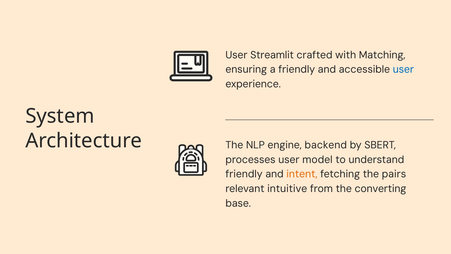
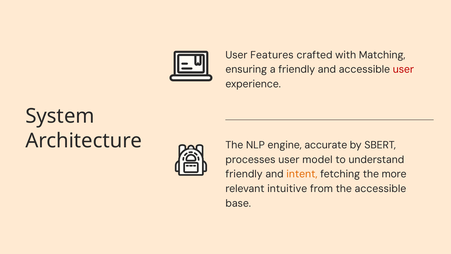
Streamlit: Streamlit -> Features (272, 55)
user colour: blue -> red (403, 69)
backend: backend -> accurate (326, 145)
pairs: pairs -> more (394, 174)
the converting: converting -> accessible (380, 188)
